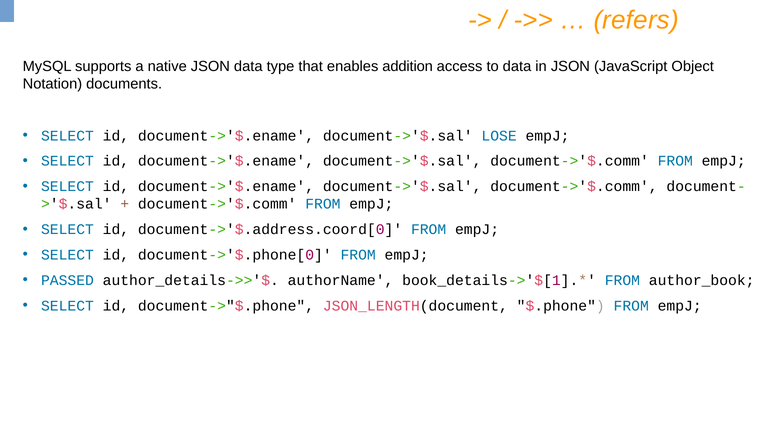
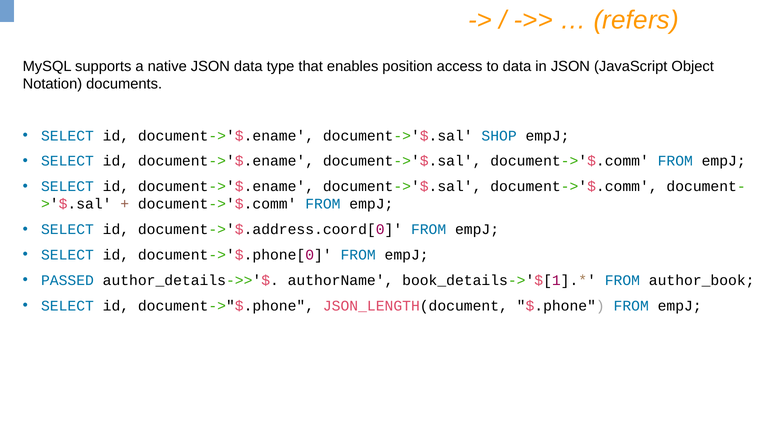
addition: addition -> position (408, 67)
LOSE: LOSE -> SHOP (499, 136)
